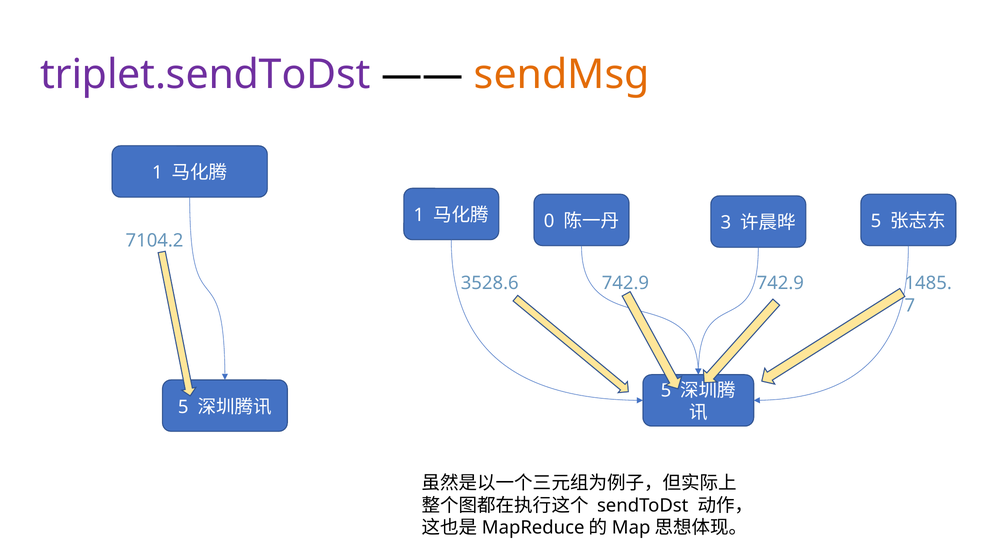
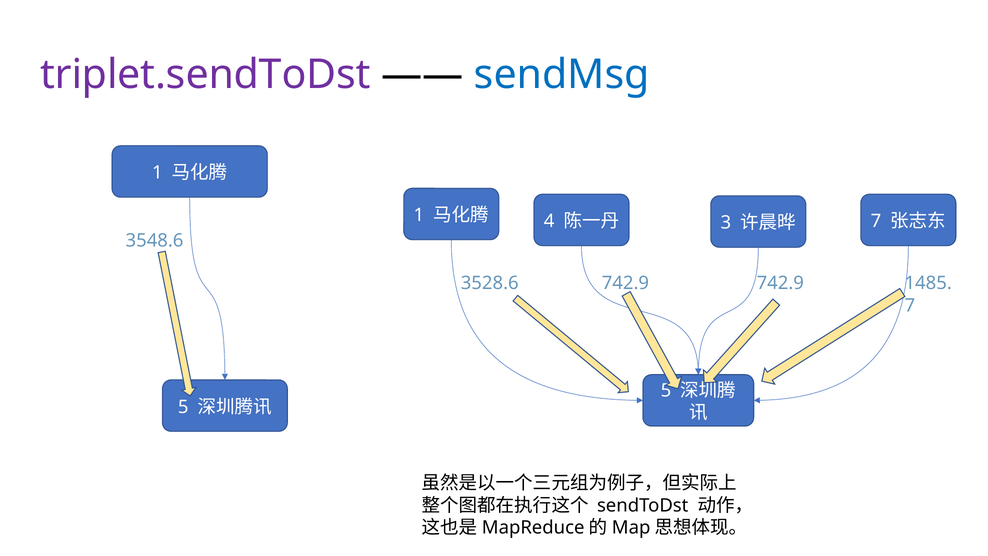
sendMsg colour: orange -> blue (562, 75)
0: 0 -> 4 (549, 221)
5: 5 -> 7 (876, 221)
7104.2: 7104.2 -> 3548.6 (155, 241)
